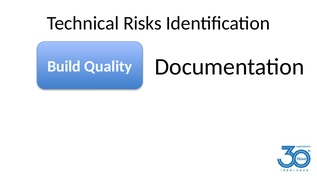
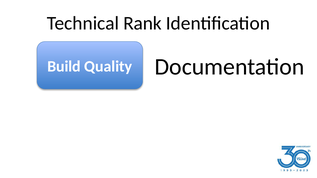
Risks: Risks -> Rank (142, 23)
